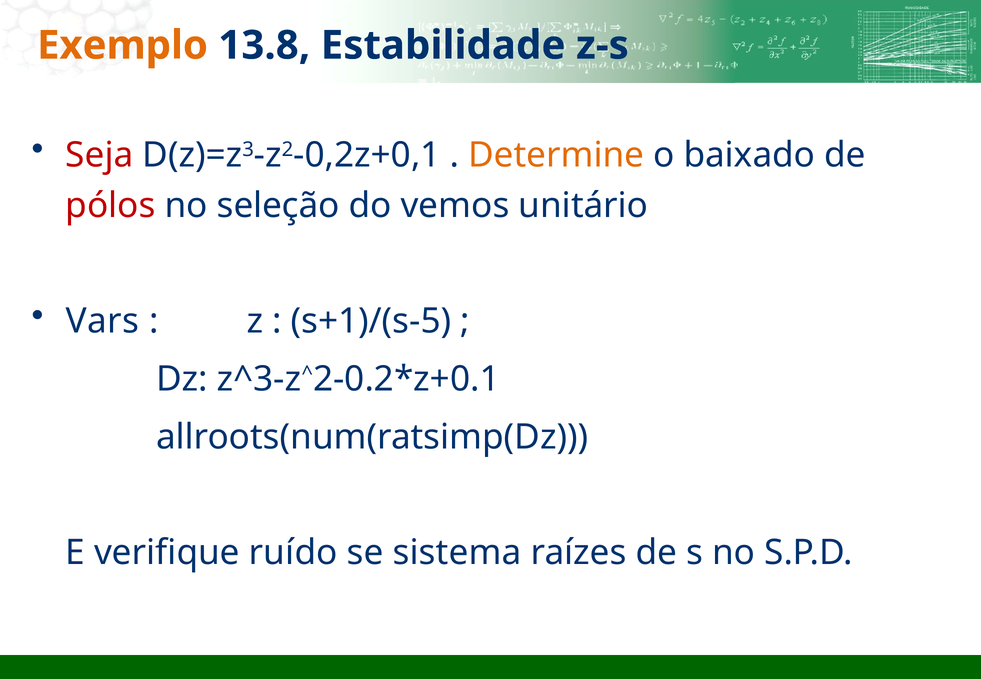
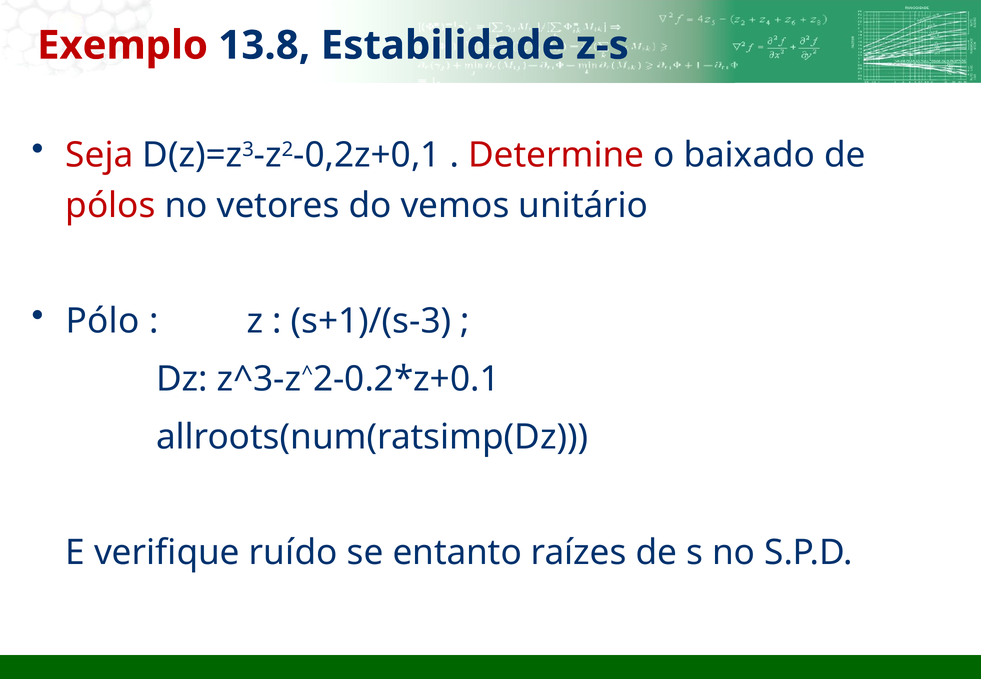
Exemplo colour: orange -> red (122, 45)
Determine colour: orange -> red (556, 155)
seleção: seleção -> vetores (278, 206)
Vars: Vars -> Pólo (103, 321)
s+1)/(s-5: s+1)/(s-5 -> s+1)/(s-3 (371, 321)
sistema: sistema -> entanto (457, 553)
